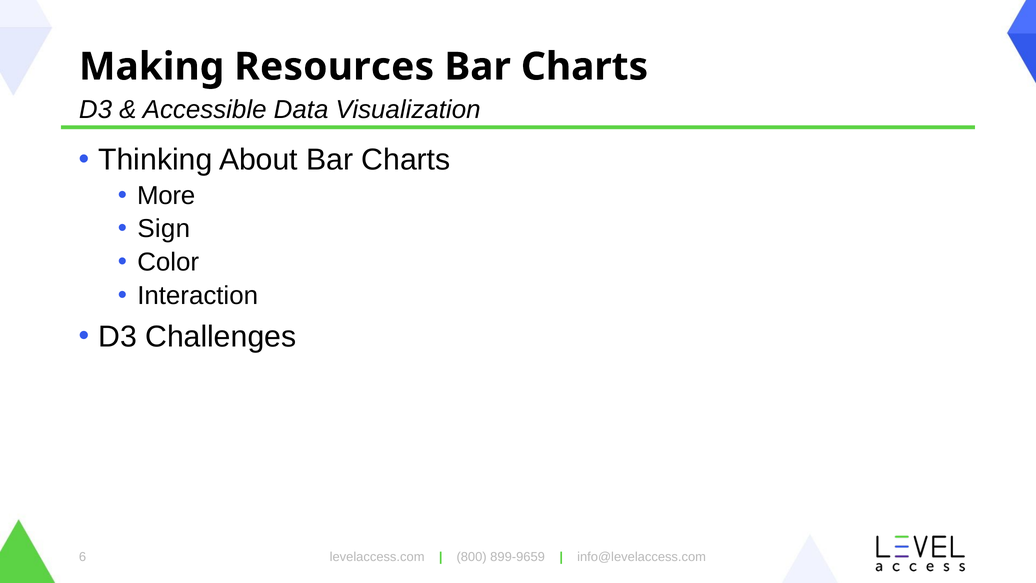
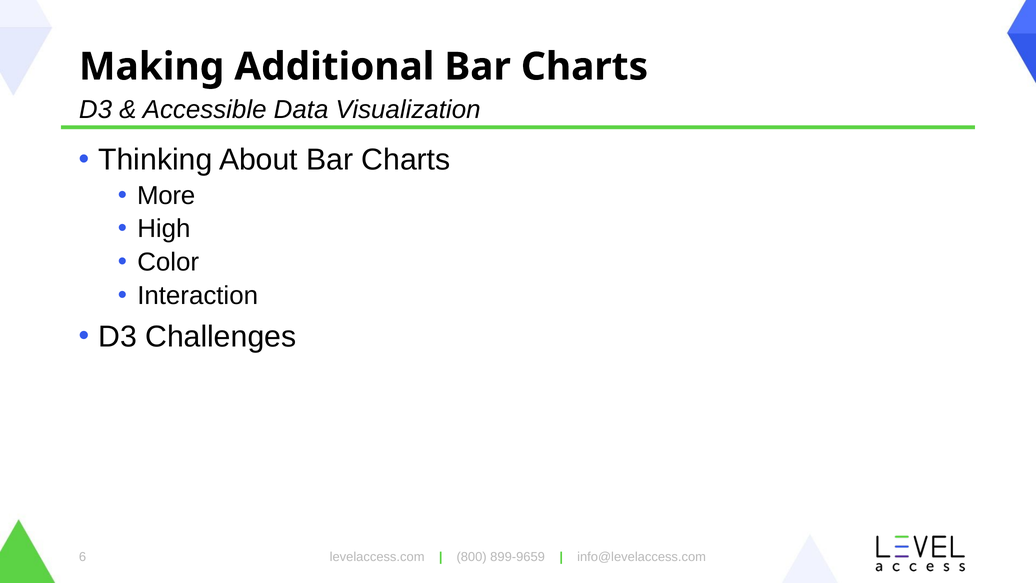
Resources: Resources -> Additional (334, 67)
Sign: Sign -> High (164, 229)
